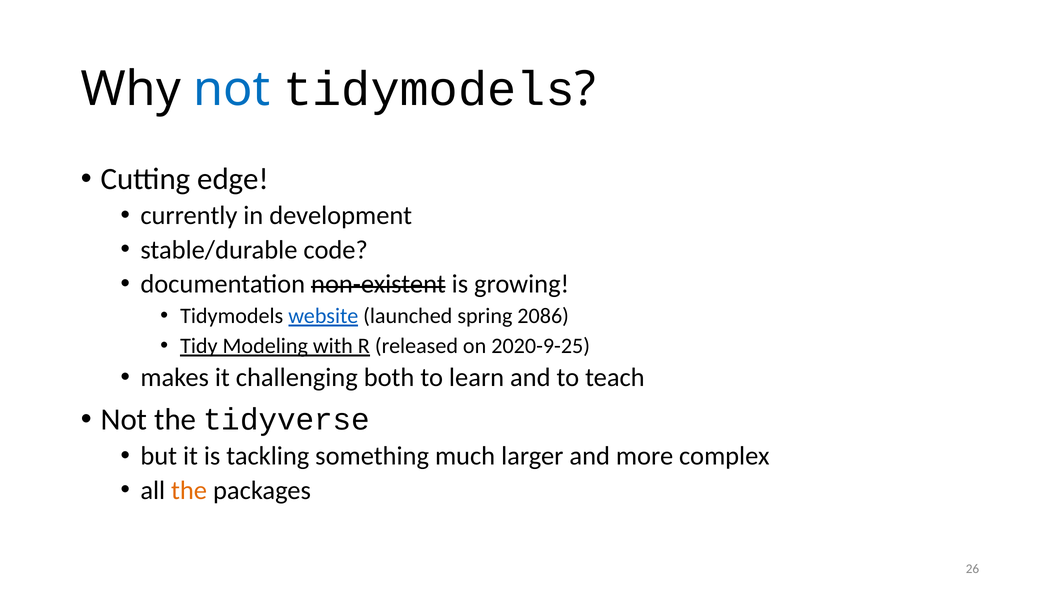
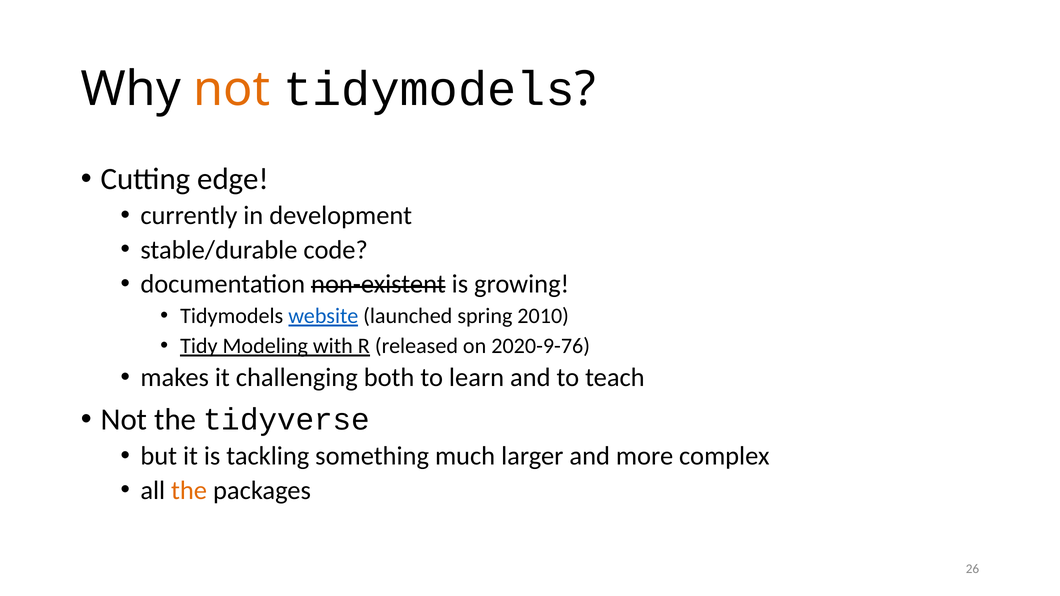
not colour: blue -> orange (232, 89)
2086: 2086 -> 2010 (543, 316)
2020-9-25: 2020-9-25 -> 2020-9-76 (541, 346)
